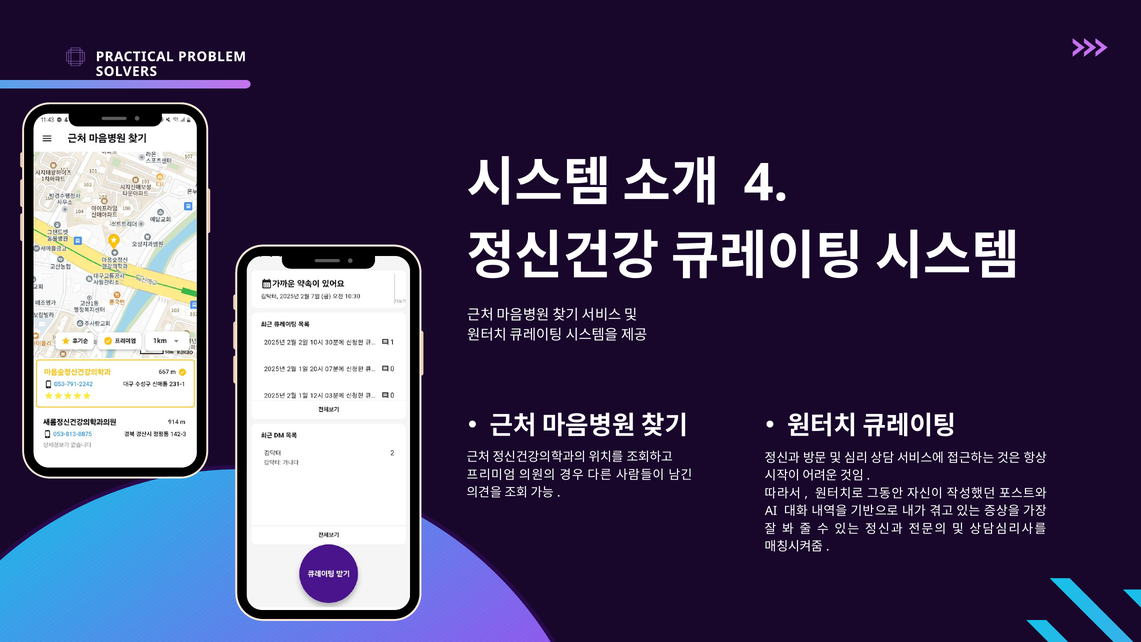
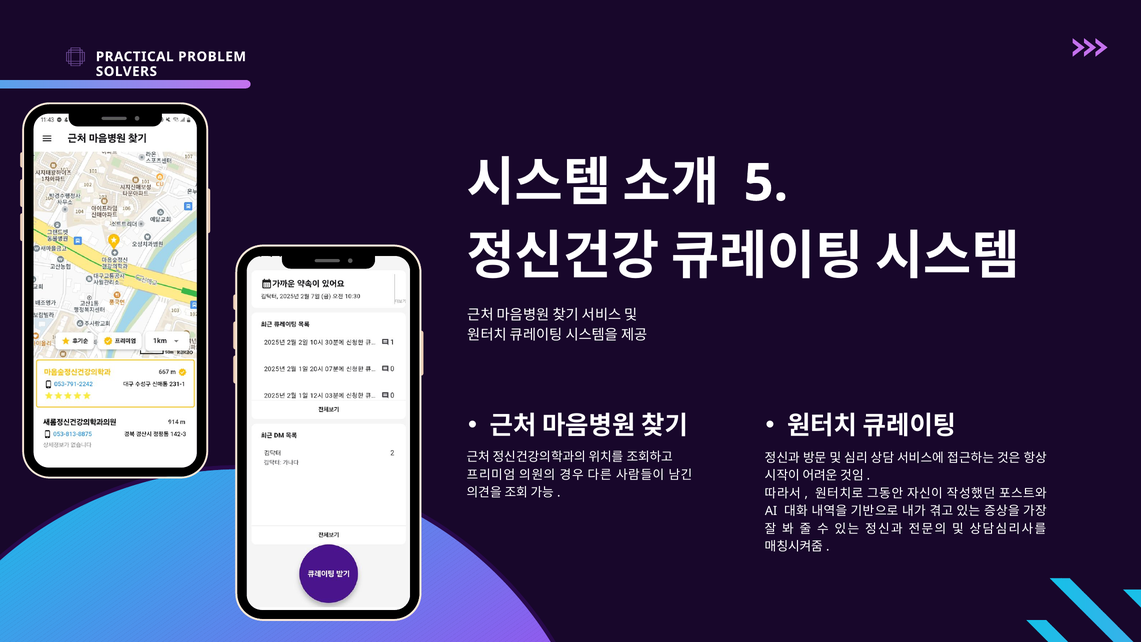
4: 4 -> 5 (766, 183)
